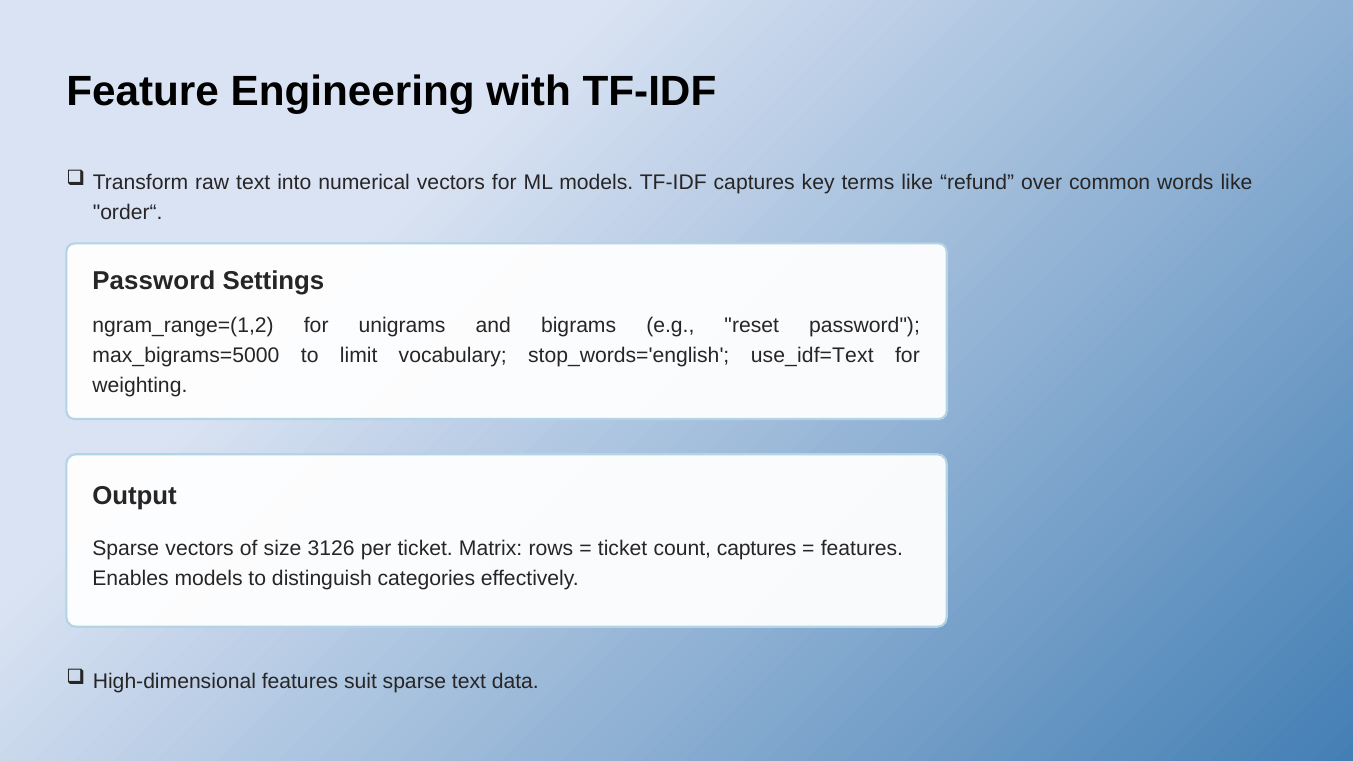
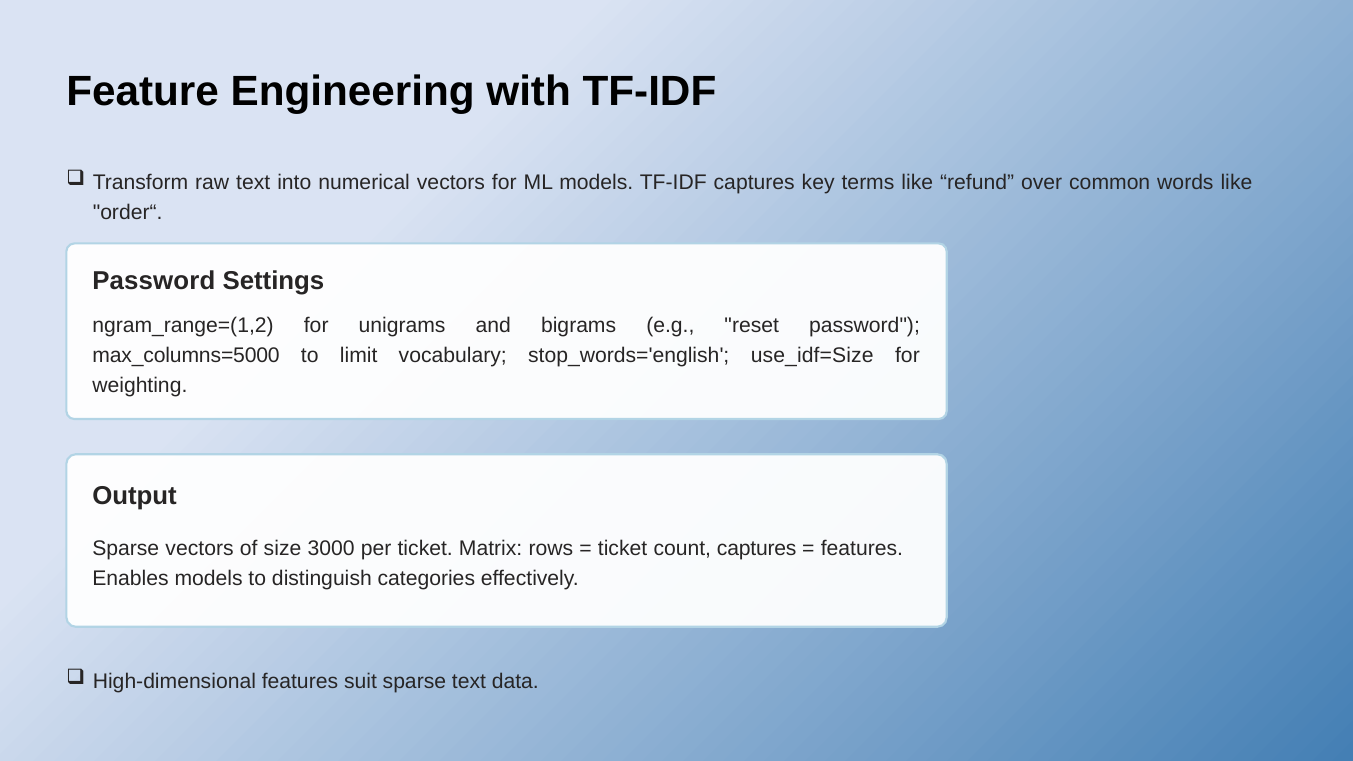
max_bigrams=5000: max_bigrams=5000 -> max_columns=5000 (186, 356)
use_idf=Text: use_idf=Text -> use_idf=Size (812, 356)
3126: 3126 -> 3000 (331, 549)
